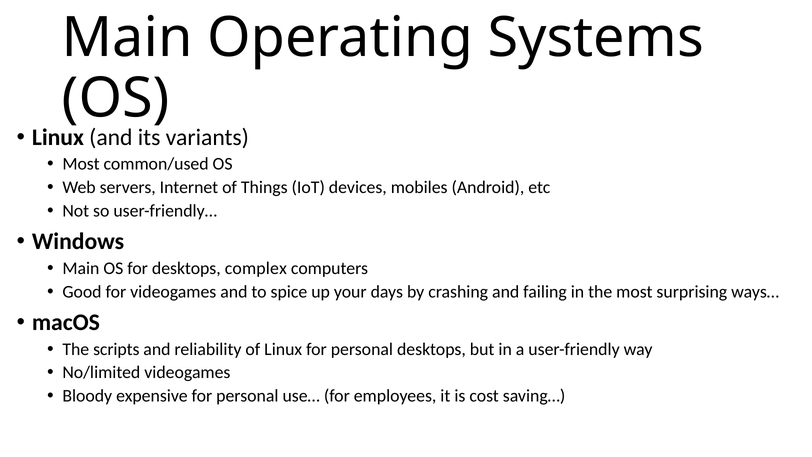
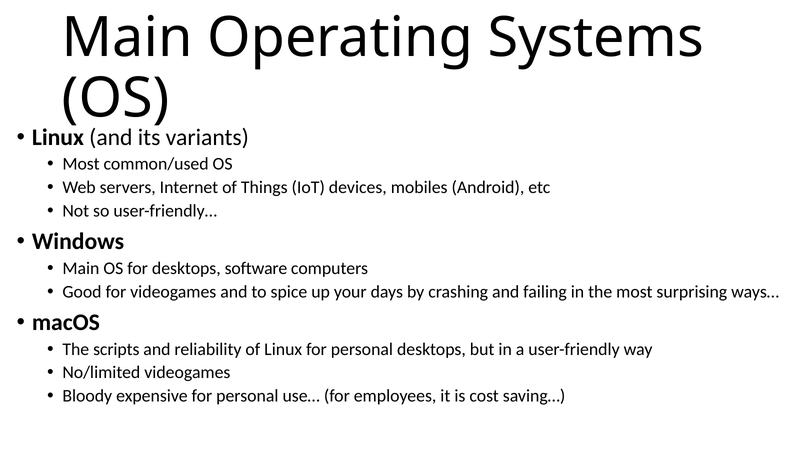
complex: complex -> software (256, 268)
